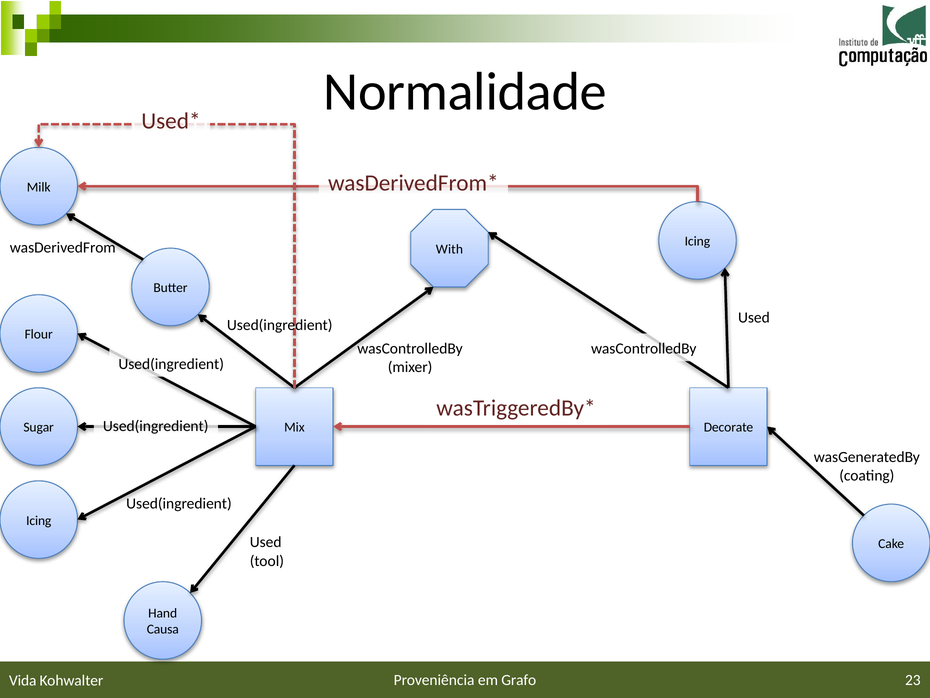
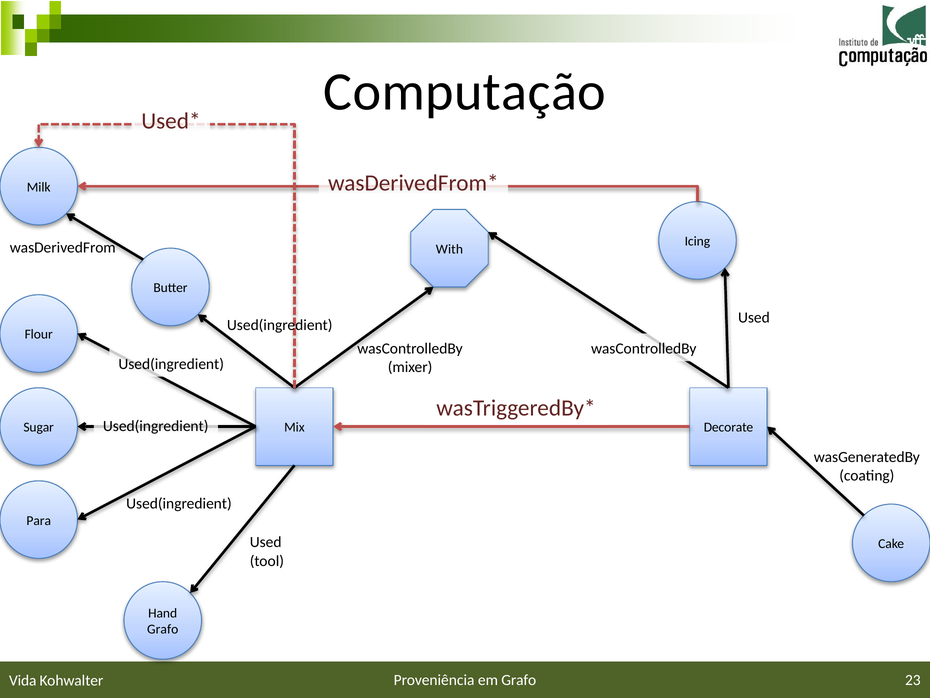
Normalidade: Normalidade -> Computação (465, 92)
Icing: Icing -> Para (39, 520)
Causa: Causa -> Grafo (163, 629)
